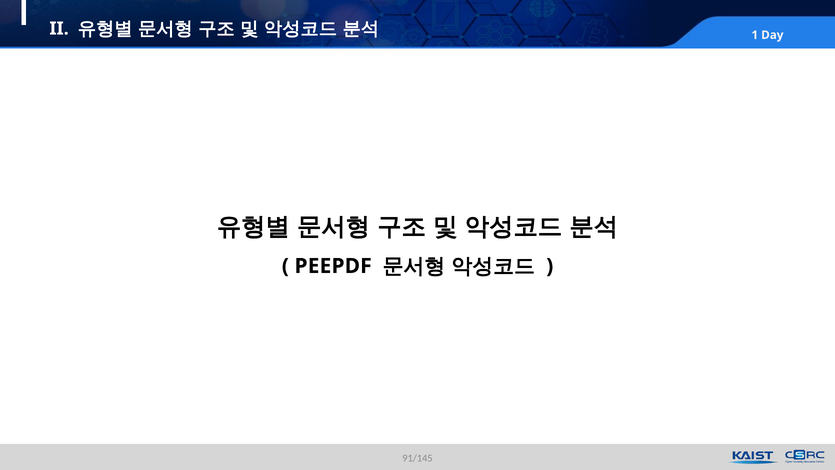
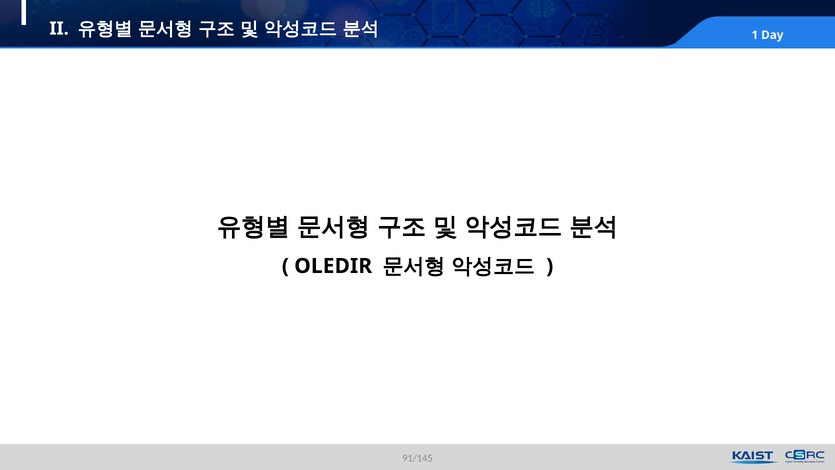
PEEPDF: PEEPDF -> OLEDIR (333, 266)
